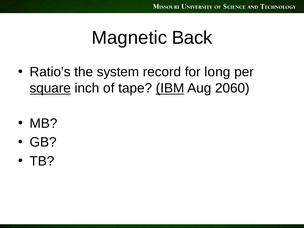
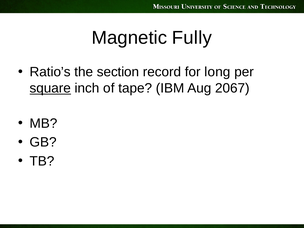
Back: Back -> Fully (192, 38)
system: system -> section (118, 72)
IBM underline: present -> none (170, 88)
2060: 2060 -> 2067 (232, 88)
